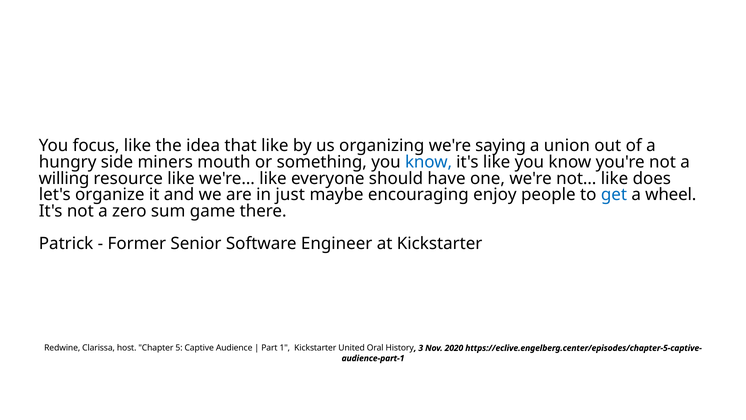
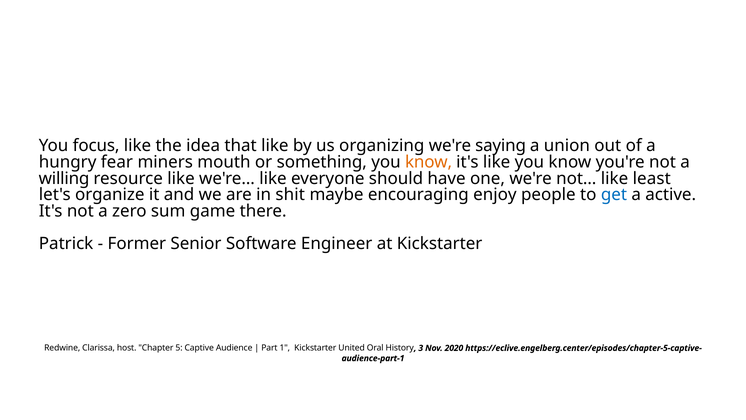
side: side -> fear (117, 162)
know colour: blue -> orange (429, 162)
does: does -> least (652, 178)
just: just -> shit (290, 195)
wheel: wheel -> active (671, 195)
